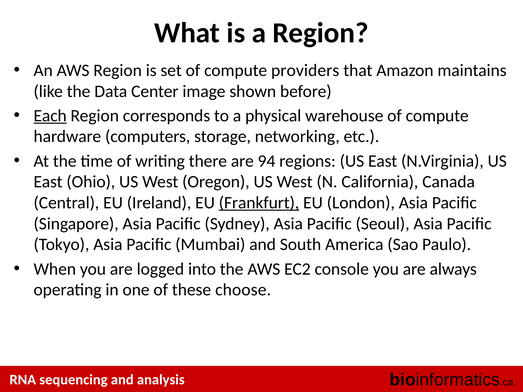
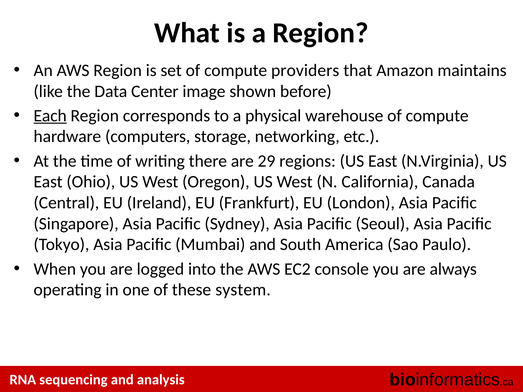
94: 94 -> 29 (267, 161)
Frankfurt underline: present -> none (259, 203)
choose: choose -> system (243, 290)
